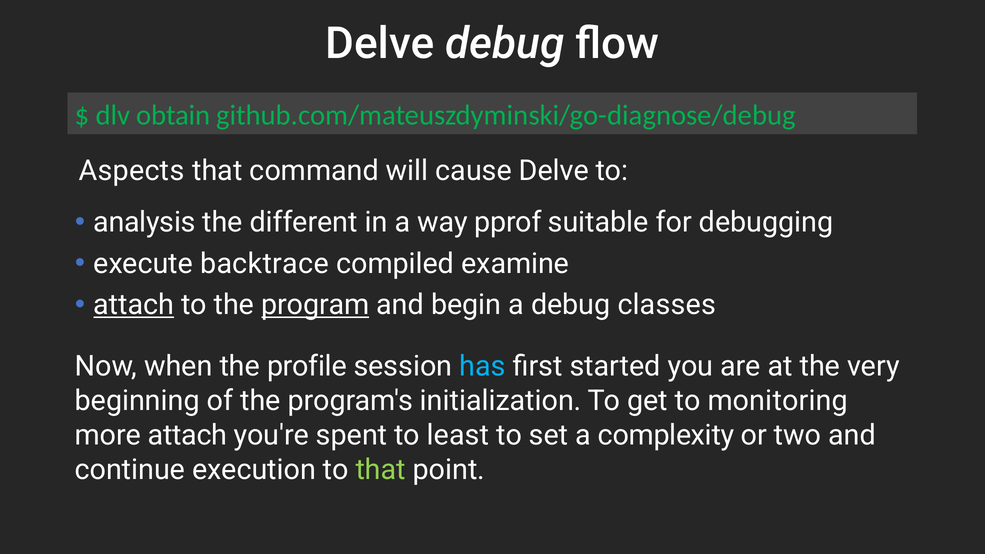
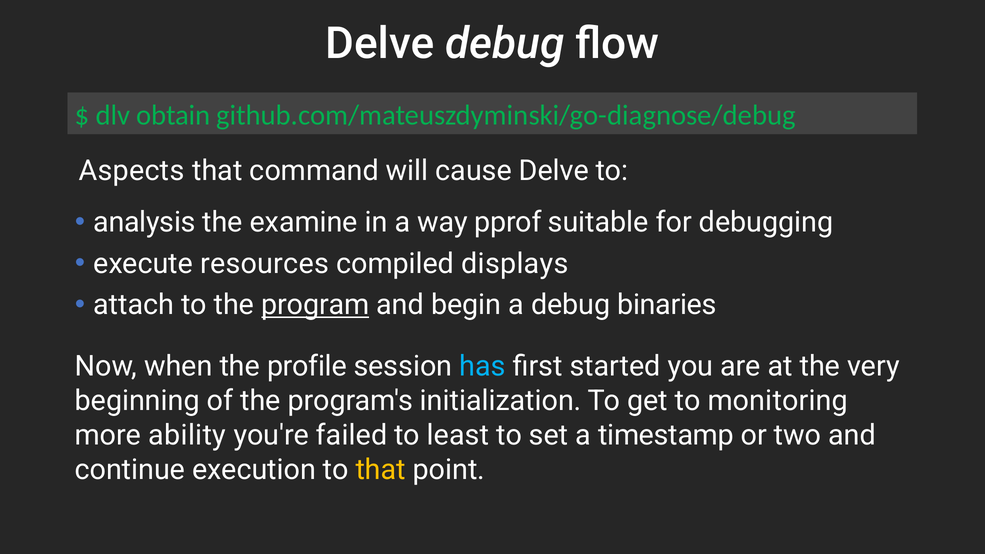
different: different -> examine (304, 222)
backtrace: backtrace -> resources (265, 264)
examine: examine -> displays (515, 264)
attach underline: present -> none (134, 305)
classes: classes -> binaries (667, 305)
more attach: attach -> ability (187, 435)
spent: spent -> failed (352, 435)
complexity: complexity -> timestamp (666, 435)
that colour: light green -> yellow (381, 470)
